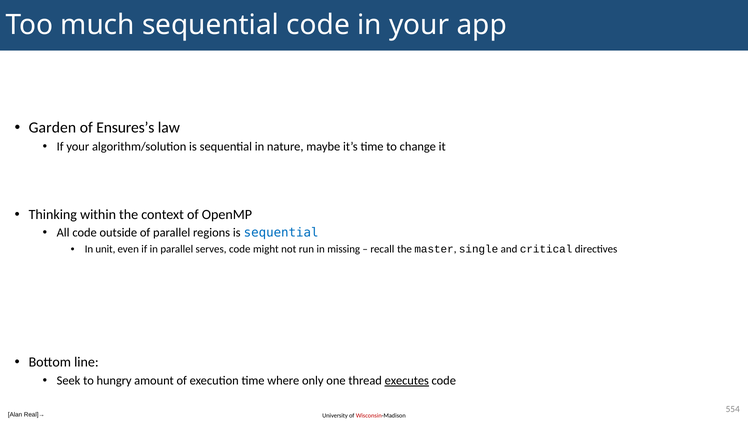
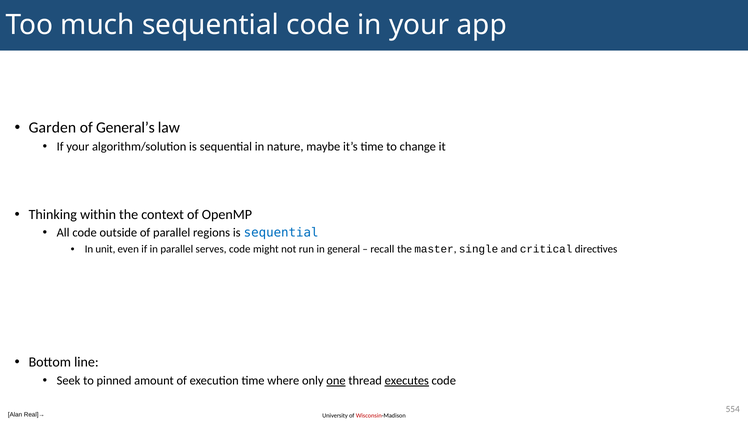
Ensures’s: Ensures’s -> General’s (125, 127)
missing: missing -> general (344, 249)
hungry: hungry -> pinned (114, 380)
one underline: none -> present (336, 380)
